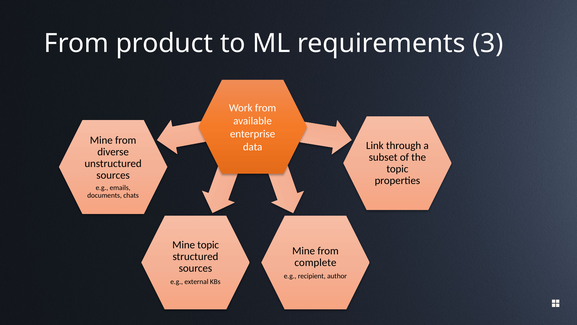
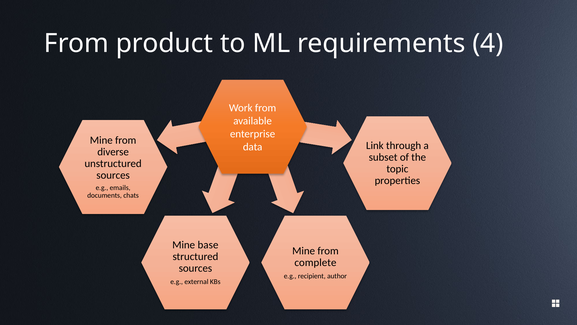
3: 3 -> 4 (488, 43)
Mine topic: topic -> base (208, 245)
